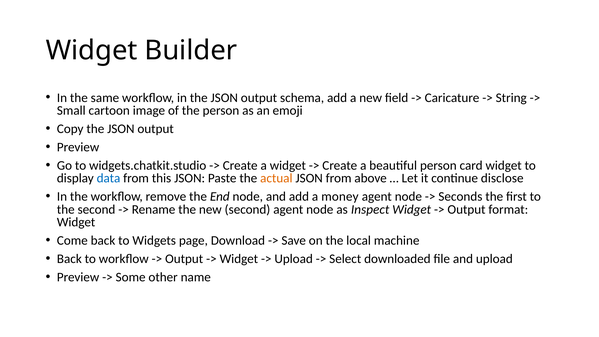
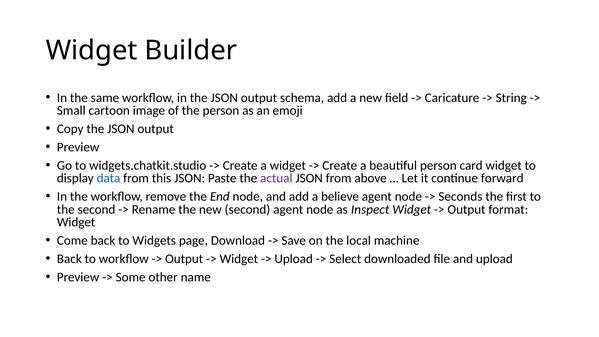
actual colour: orange -> purple (276, 178)
disclose: disclose -> forward (502, 178)
money: money -> believe (340, 197)
